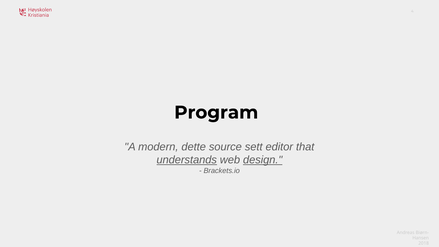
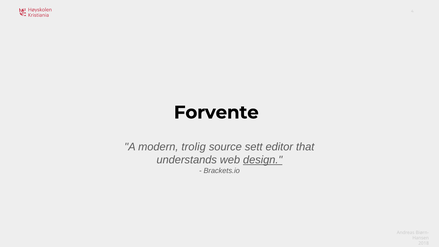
Program: Program -> Forvente (216, 112)
dette: dette -> trolig (194, 147)
understands underline: present -> none (187, 160)
